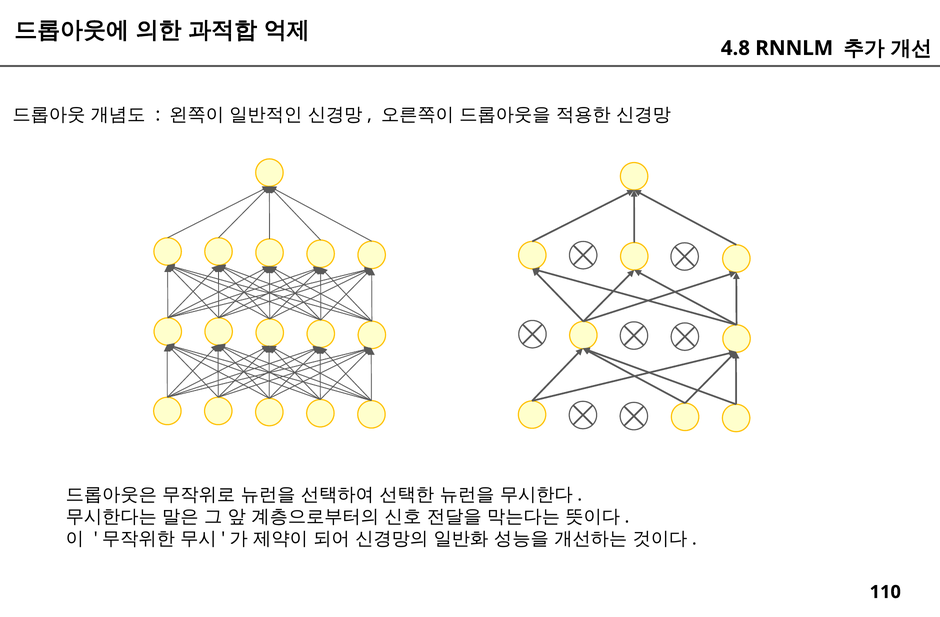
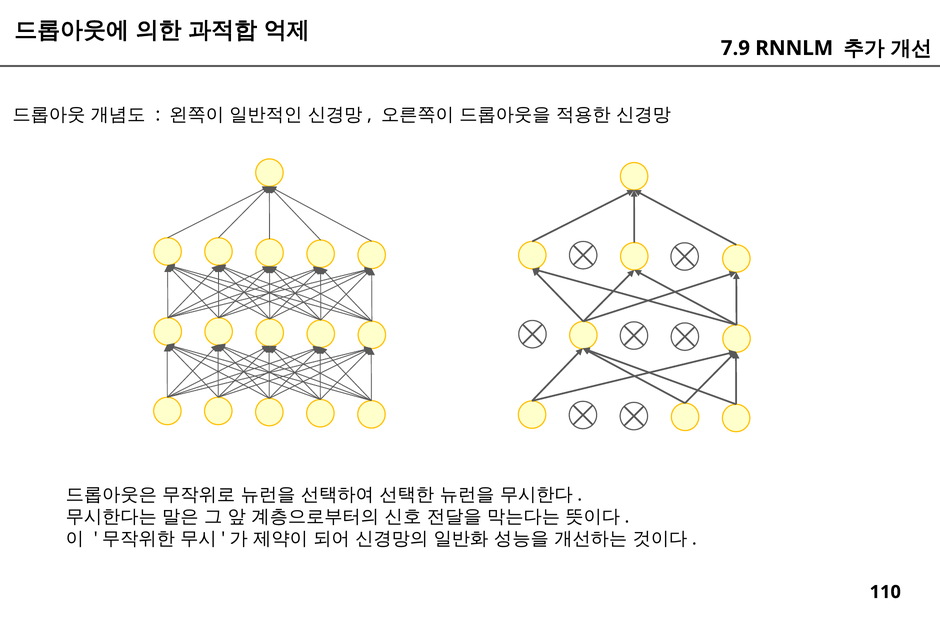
4.8: 4.8 -> 7.9 (735, 48)
